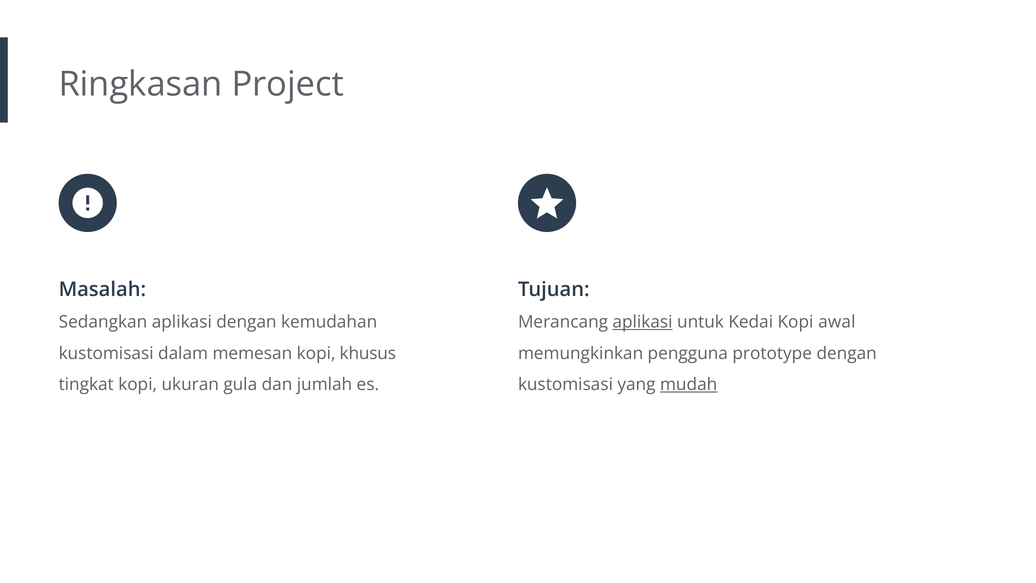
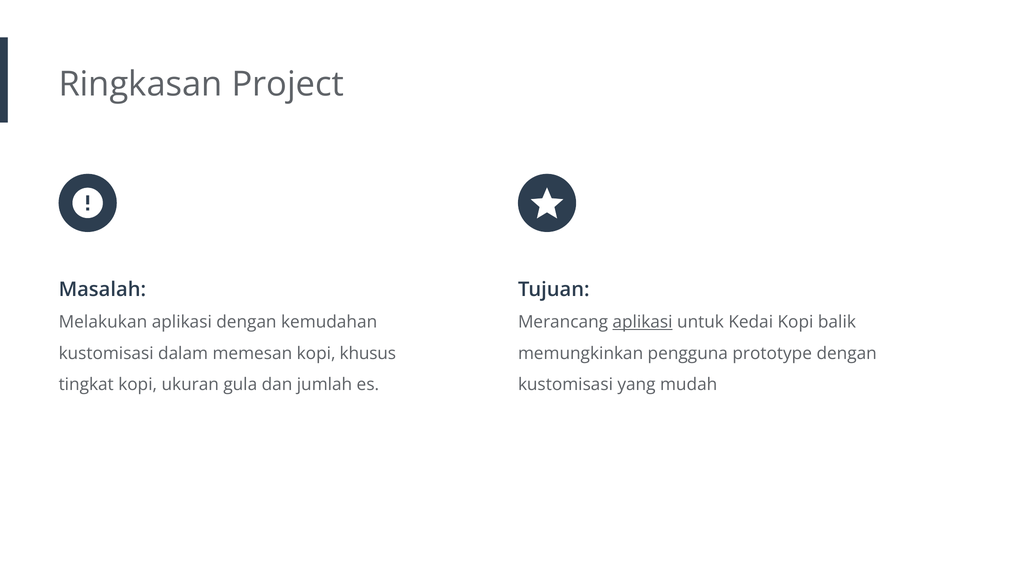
Sedangkan: Sedangkan -> Melakukan (103, 322)
awal: awal -> balik (837, 322)
mudah underline: present -> none (689, 384)
